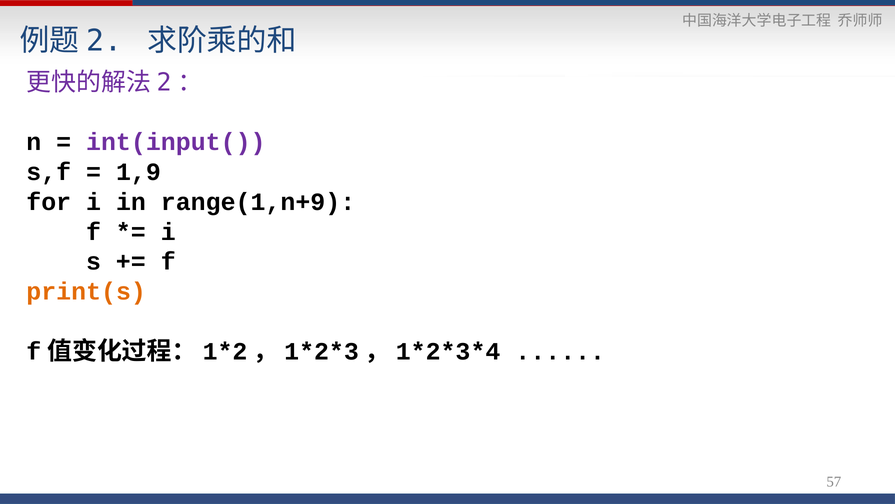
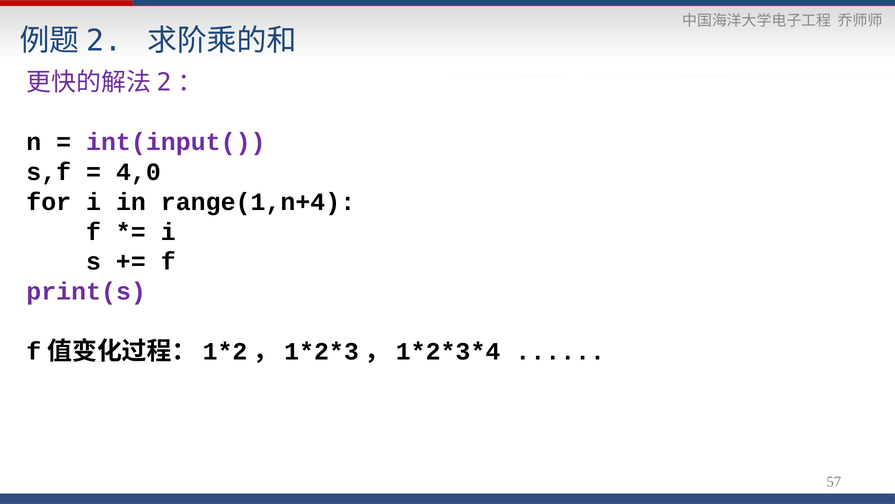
1,9: 1,9 -> 4,0 (138, 172)
range(1,n+9: range(1,n+9 -> range(1,n+4 (258, 202)
print(s colour: orange -> purple (86, 291)
